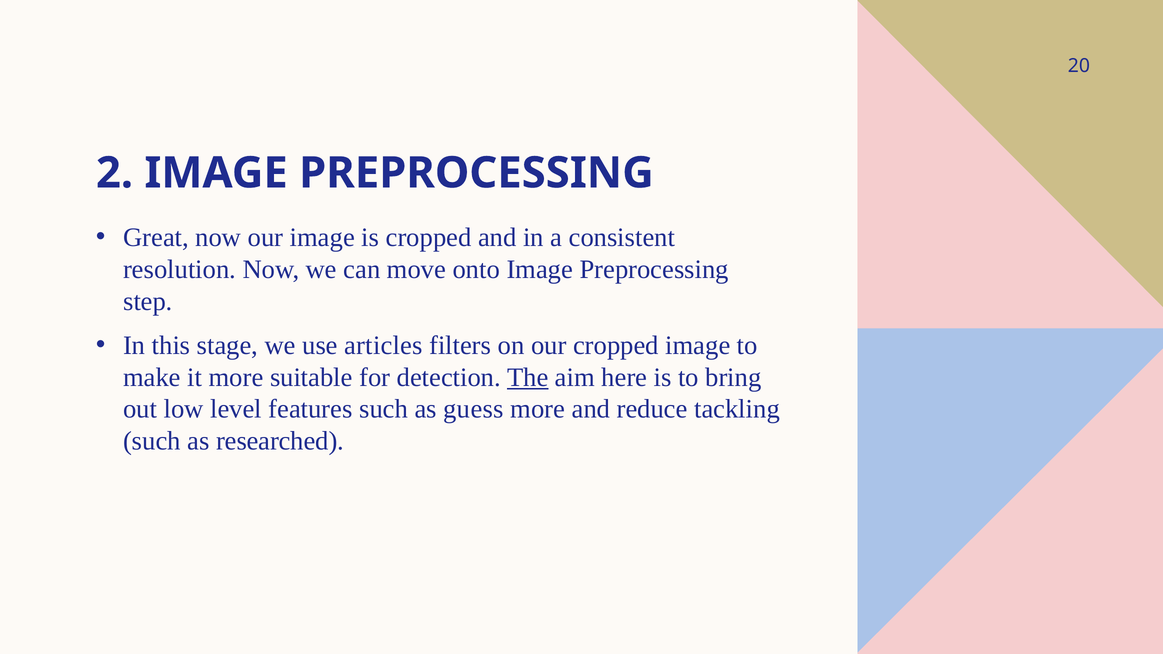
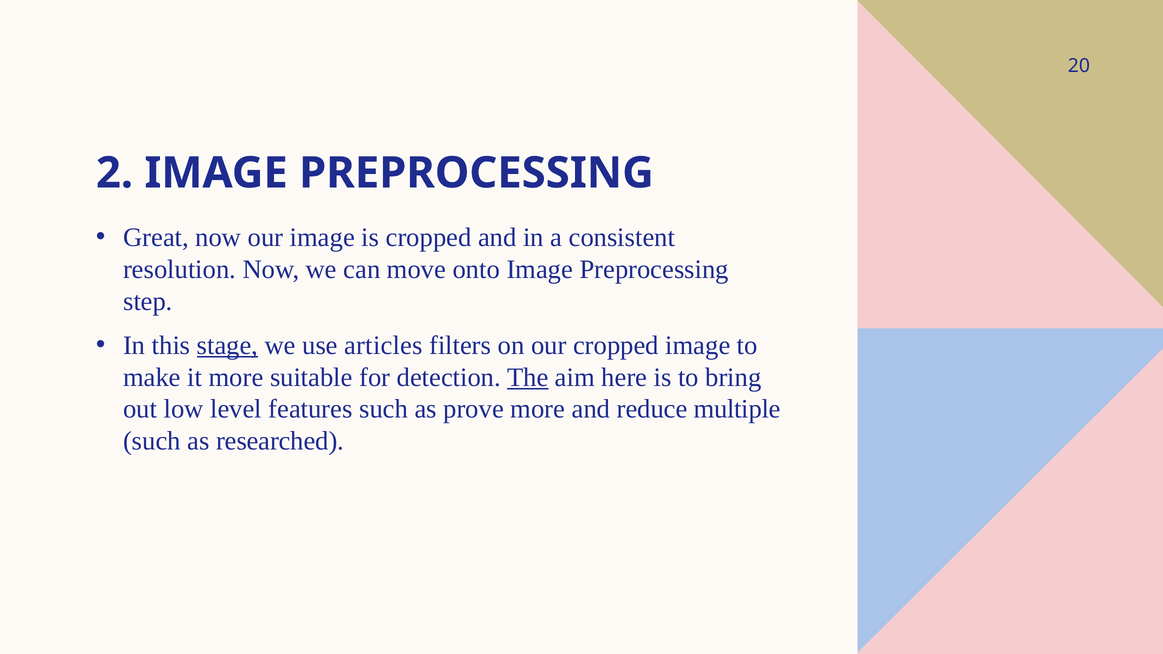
stage underline: none -> present (228, 345)
guess: guess -> prove (474, 409)
tackling: tackling -> multiple (737, 409)
